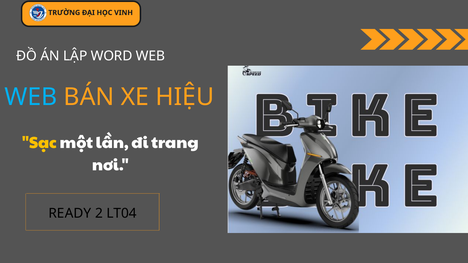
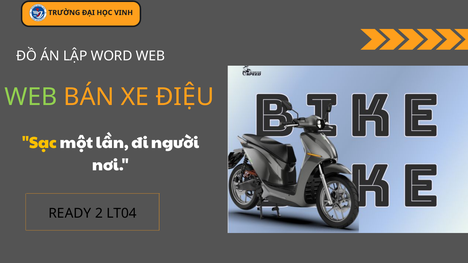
WEB colour: light blue -> light green (31, 97)
HIỆU: HIỆU -> ĐIỆU (185, 97)
trang: trang -> người (175, 143)
